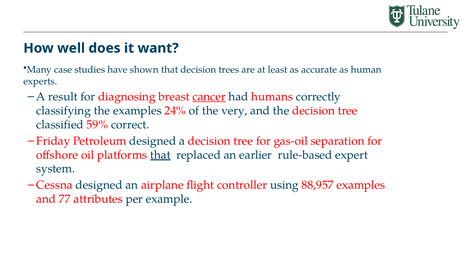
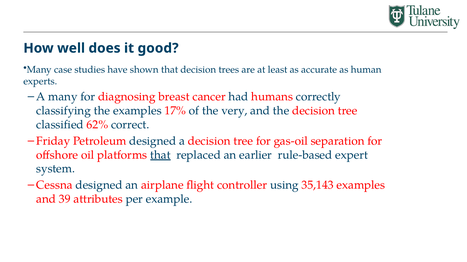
want: want -> good (158, 48)
A result: result -> many (63, 97)
cancer underline: present -> none (209, 97)
24%: 24% -> 17% (175, 111)
59%: 59% -> 62% (97, 125)
88,957: 88,957 -> 35,143 (318, 186)
77: 77 -> 39 (65, 200)
